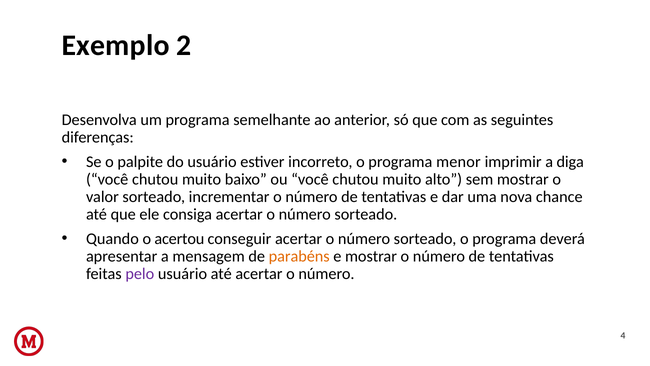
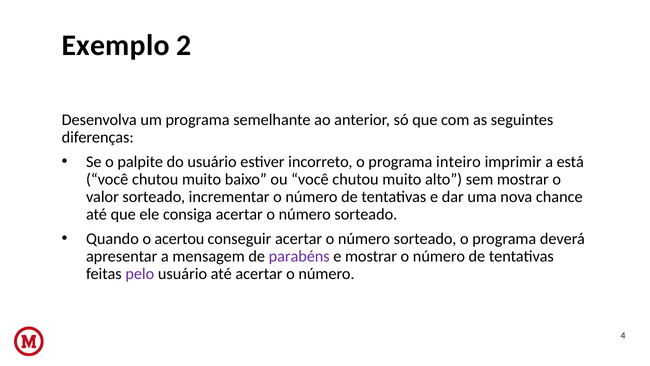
menor: menor -> inteiro (458, 162)
diga: diga -> está (570, 162)
parabéns colour: orange -> purple (299, 256)
